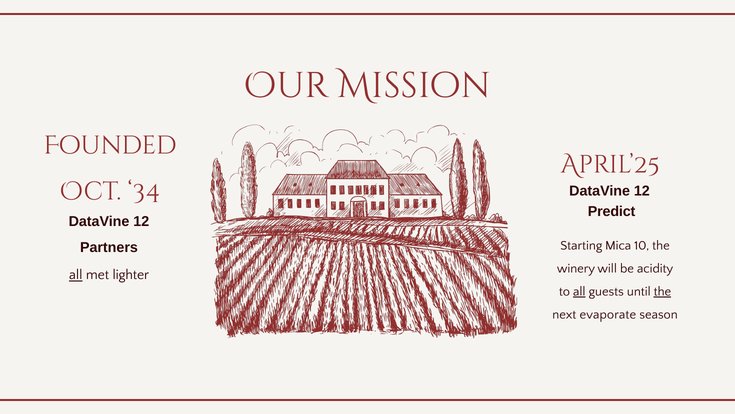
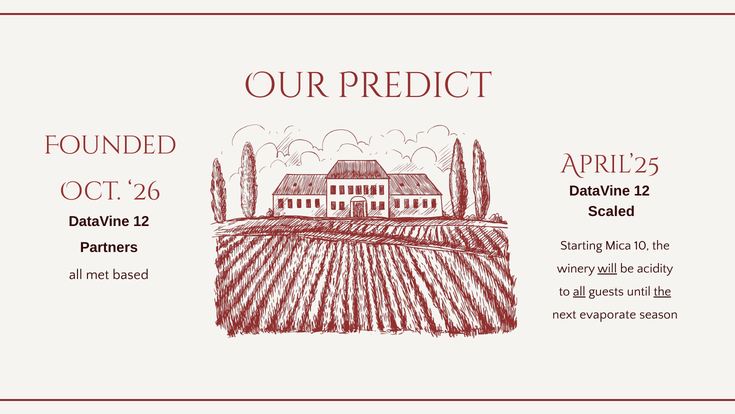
Mission: Mission -> Predict (415, 85)
34: 34 -> 26 (144, 191)
Predict: Predict -> Scaled (611, 211)
will underline: none -> present (607, 268)
all underline: present -> none (76, 275)
lighter: lighter -> based (131, 275)
